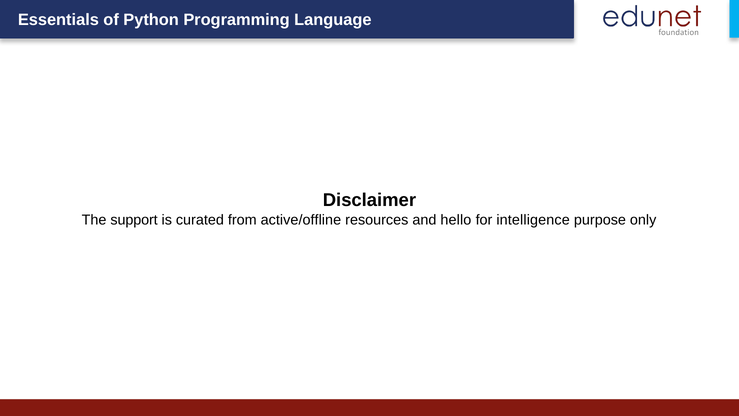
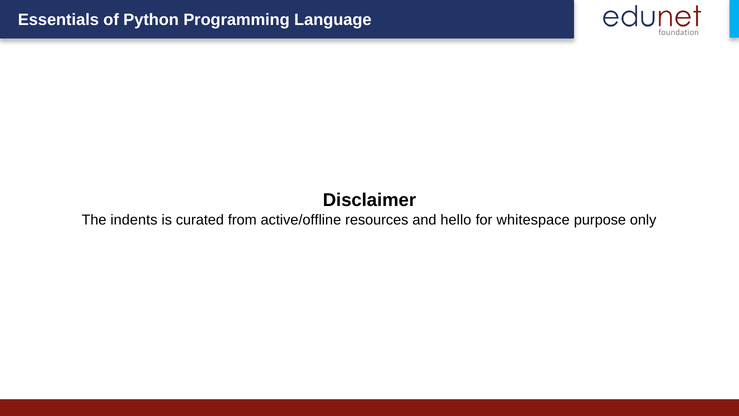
support: support -> indents (134, 220)
intelligence: intelligence -> whitespace (533, 220)
